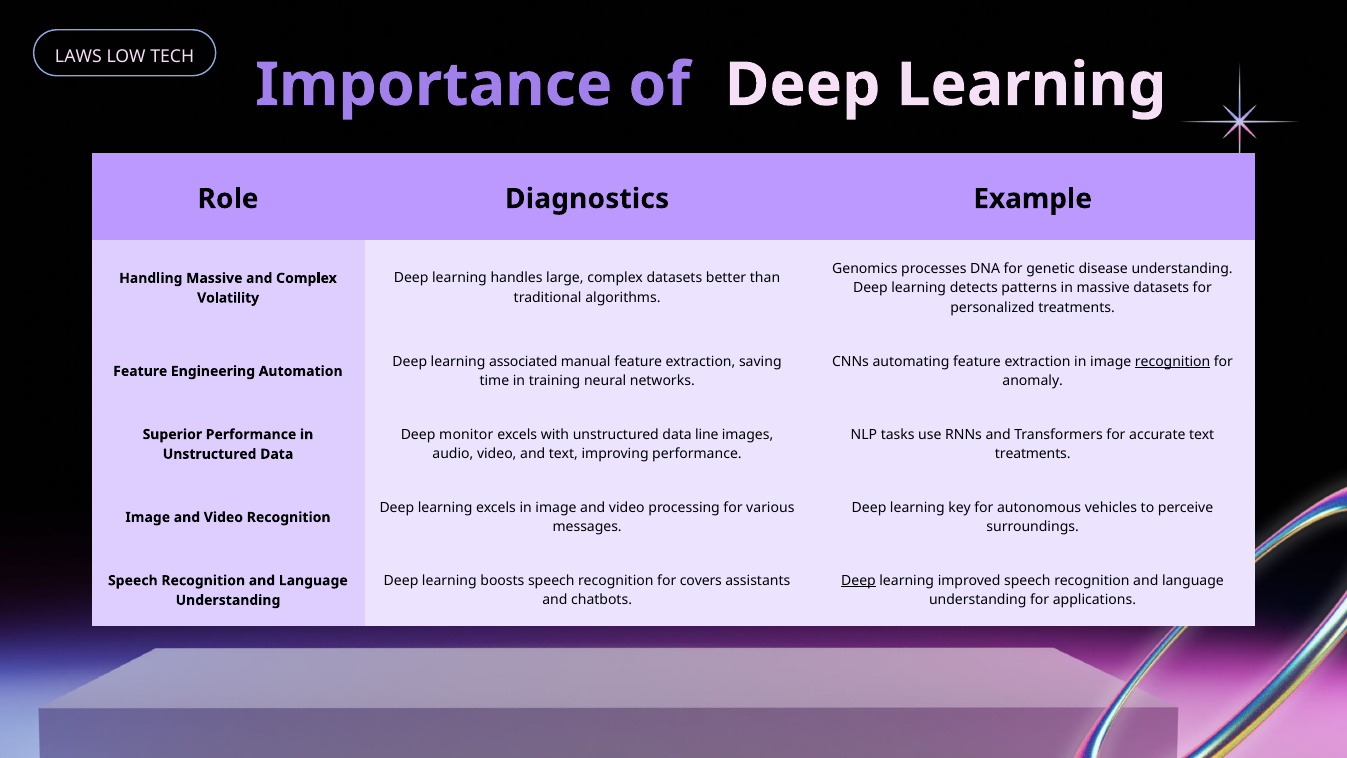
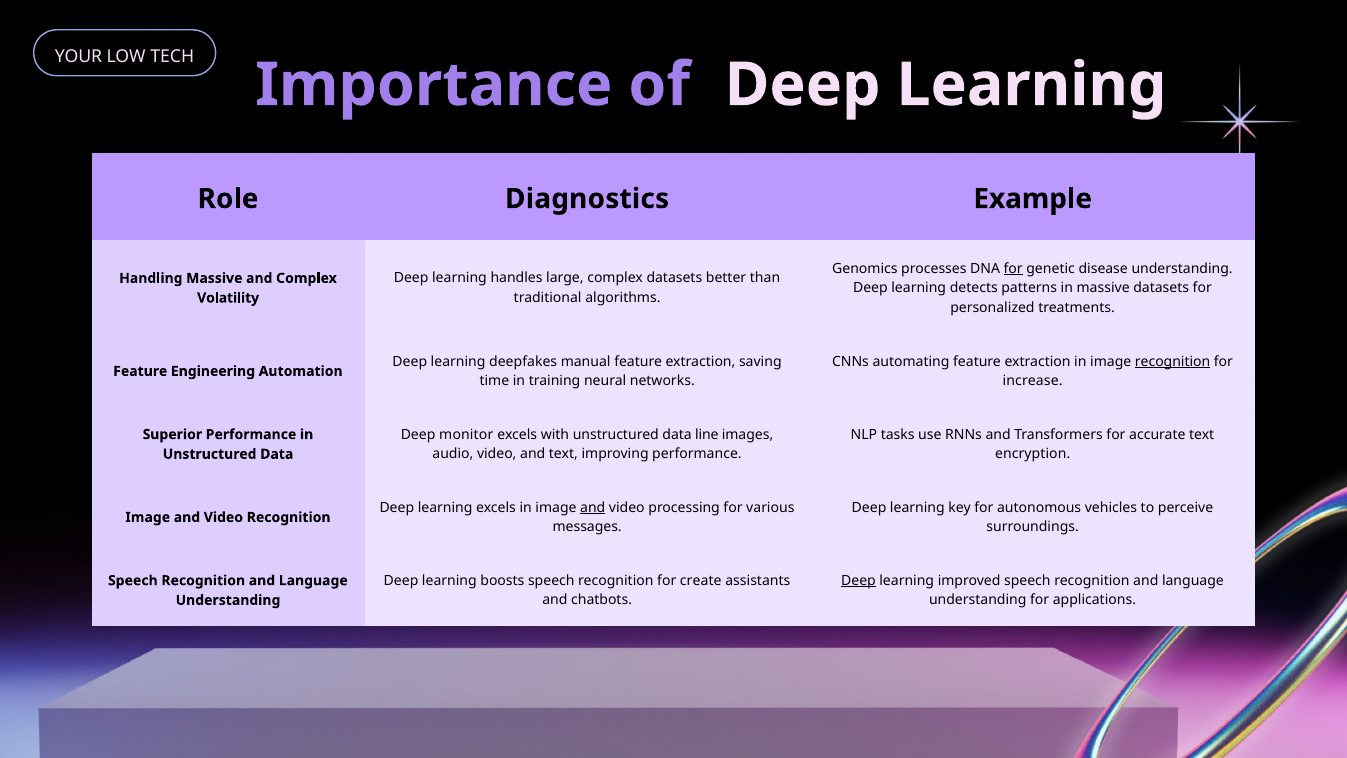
LAWS: LAWS -> YOUR (79, 57)
for underline: none -> present (1013, 268)
associated: associated -> deepfakes (523, 361)
anomaly: anomaly -> increase (1033, 381)
treatments: treatments -> encryption (1033, 454)
and underline: none -> present (593, 507)
covers: covers -> create (701, 580)
